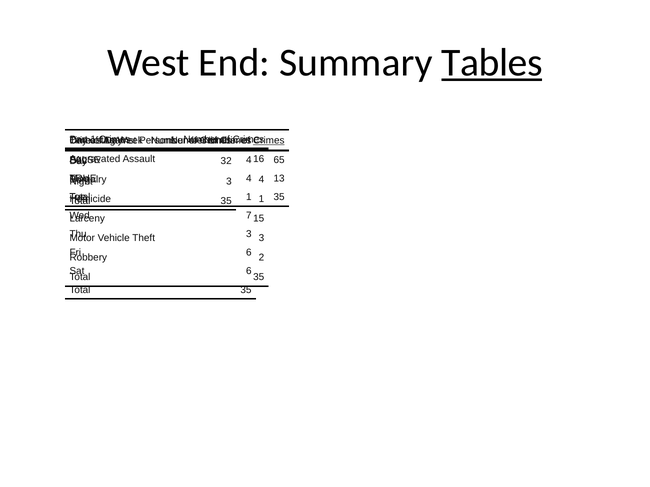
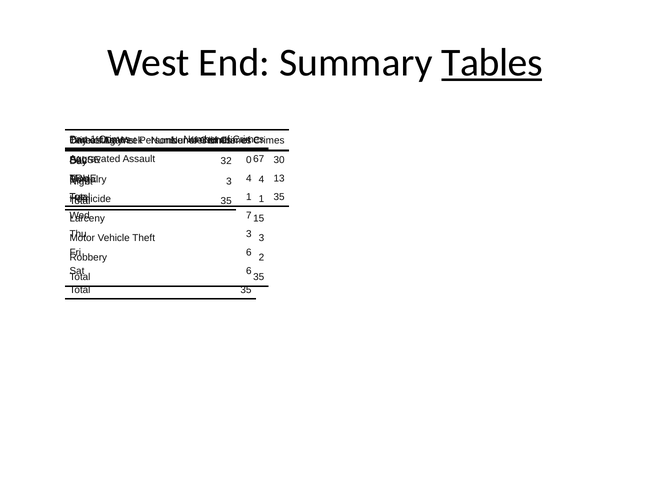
Crimes underline: present -> none (269, 140)
16: 16 -> 67 (259, 159)
4: 4 -> 0 (249, 160)
65: 65 -> 30 (279, 160)
